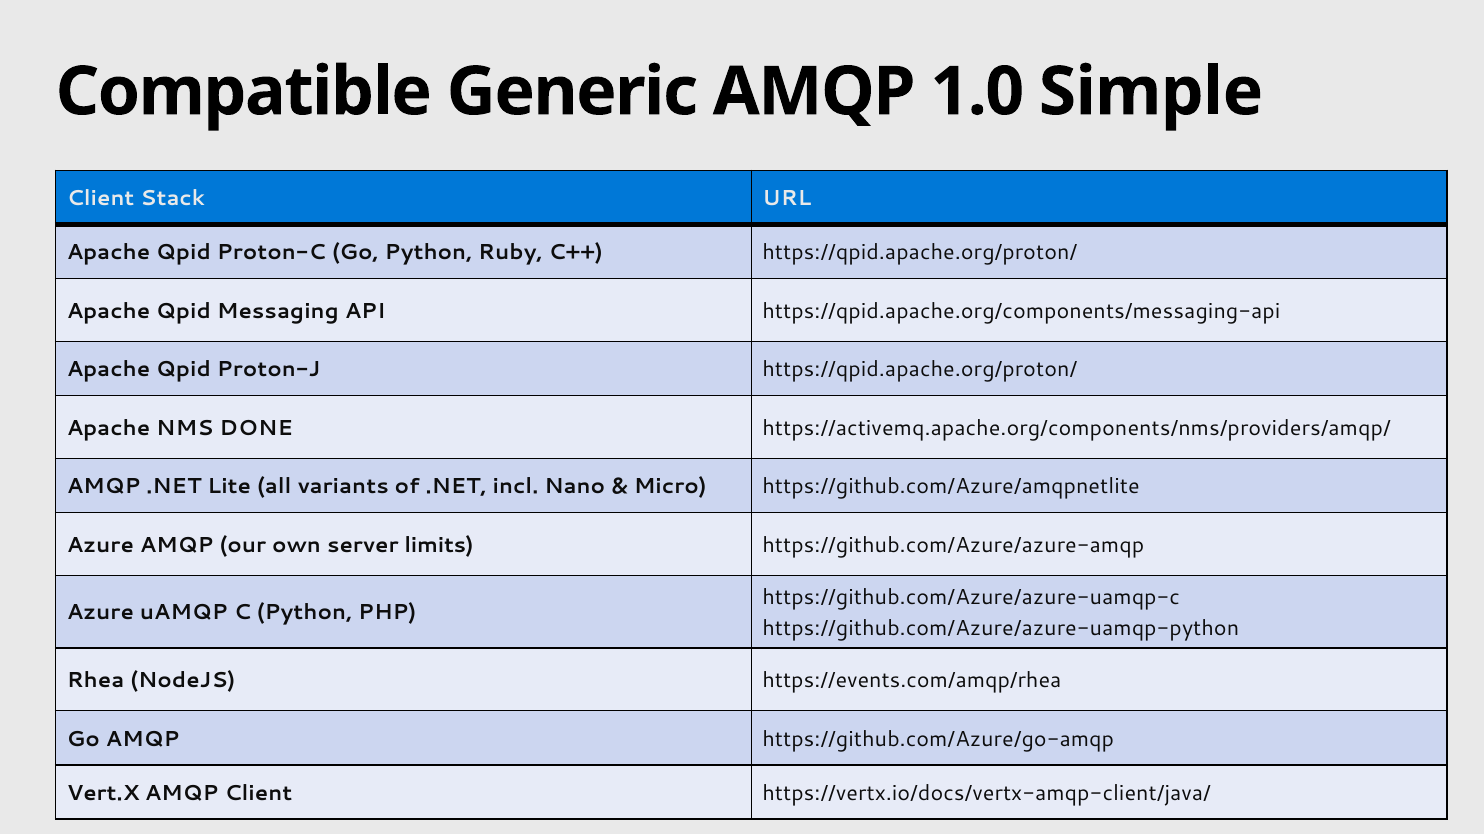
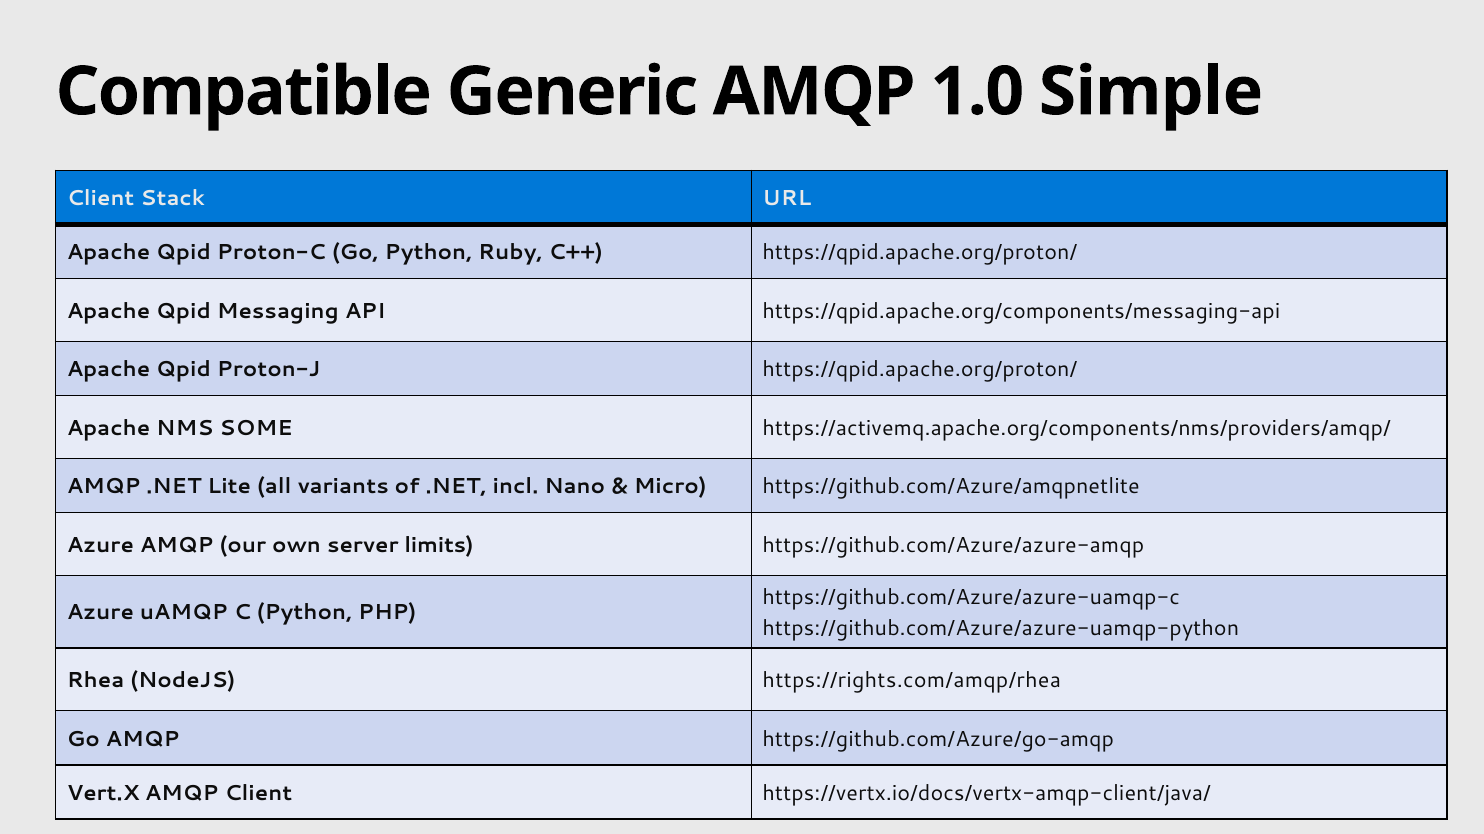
DONE: DONE -> SOME (256, 429)
https://events.com/amqp/rhea: https://events.com/amqp/rhea -> https://rights.com/amqp/rhea (912, 681)
